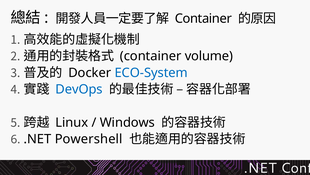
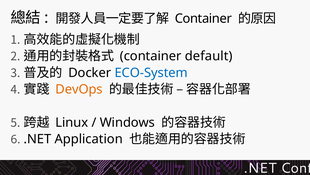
volume: volume -> default (209, 56)
DevOps colour: blue -> orange (79, 89)
Powershell: Powershell -> Application (89, 139)
